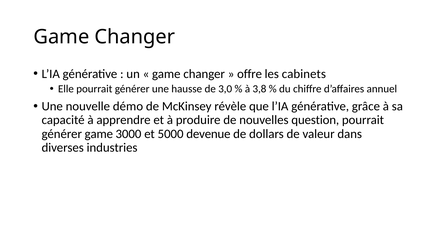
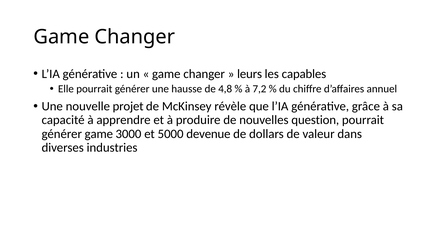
offre: offre -> leurs (250, 74)
cabinets: cabinets -> capables (304, 74)
3,0: 3,0 -> 4,8 (225, 89)
3,8: 3,8 -> 7,2 (259, 89)
démo: démo -> projet (128, 106)
